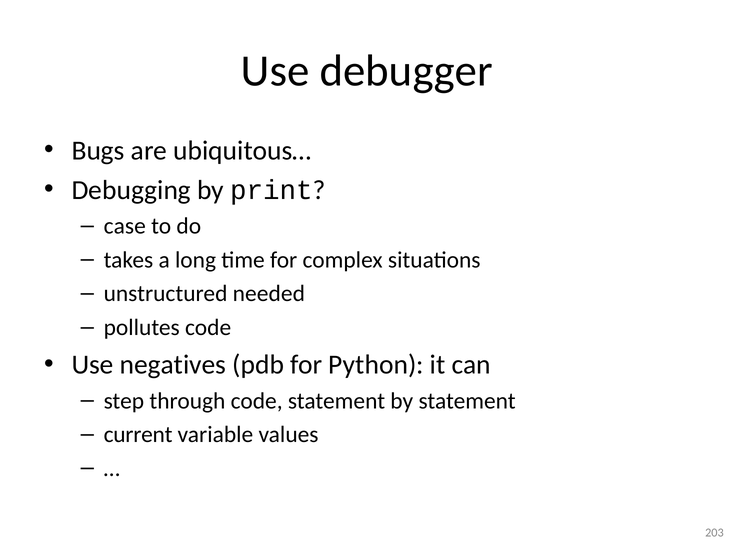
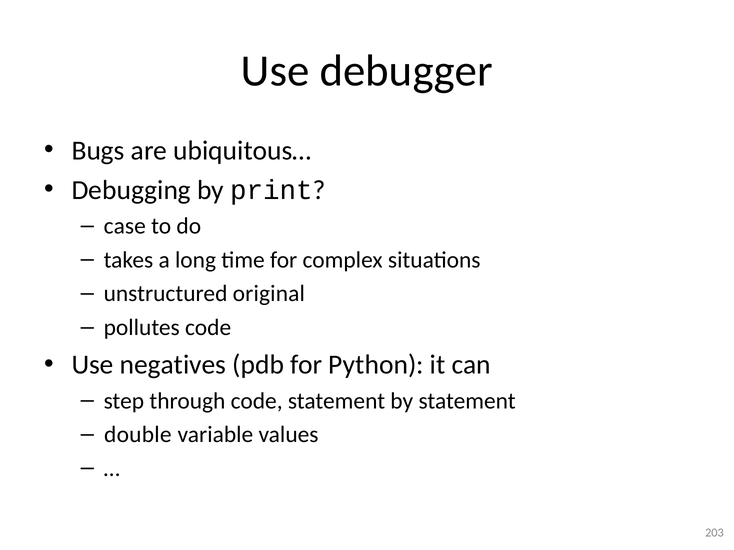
needed: needed -> original (269, 294)
current: current -> double (138, 435)
